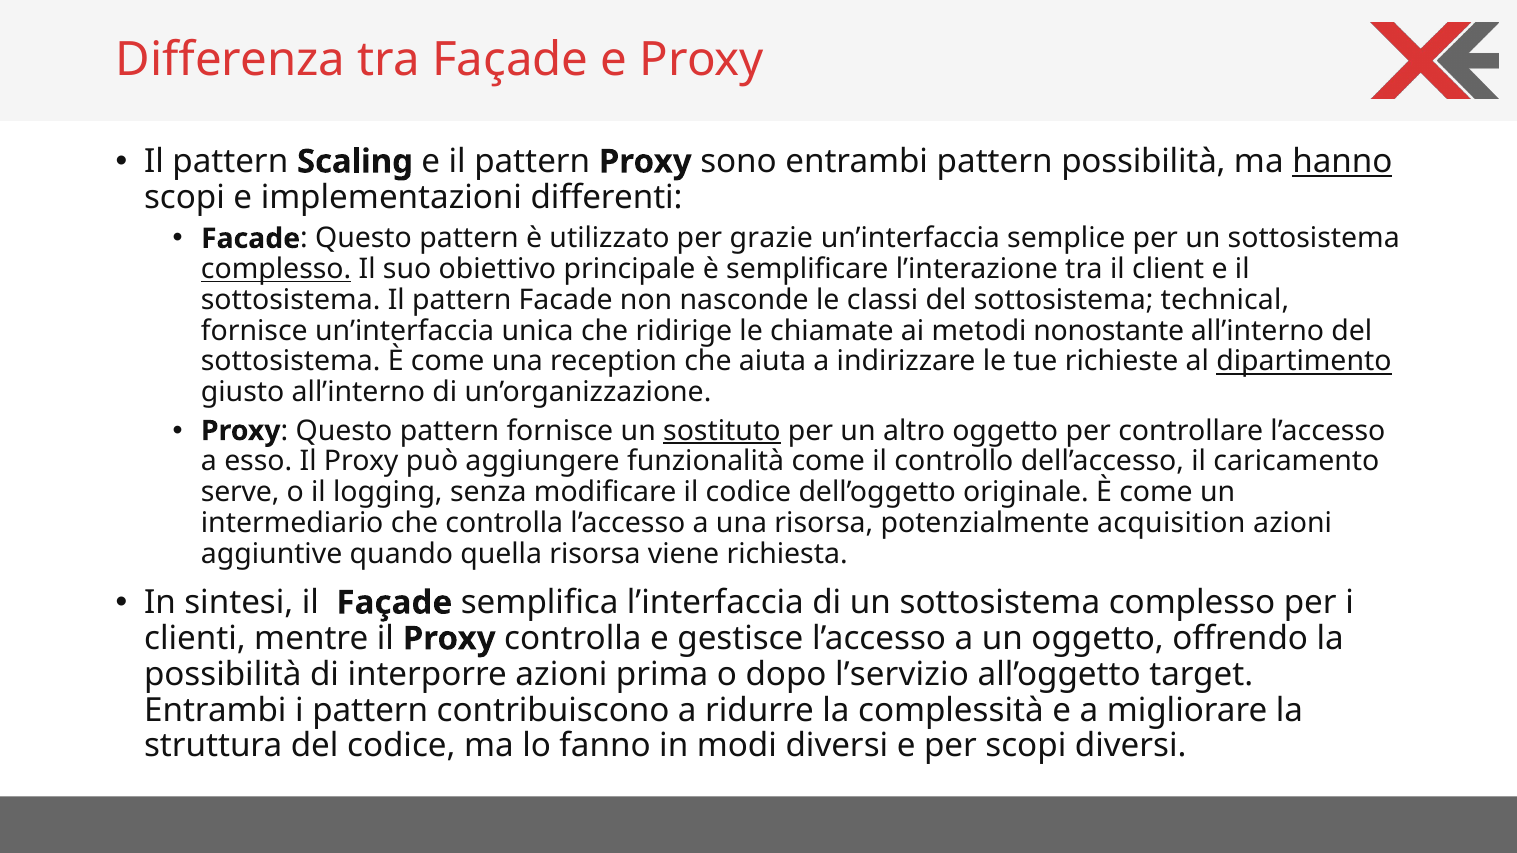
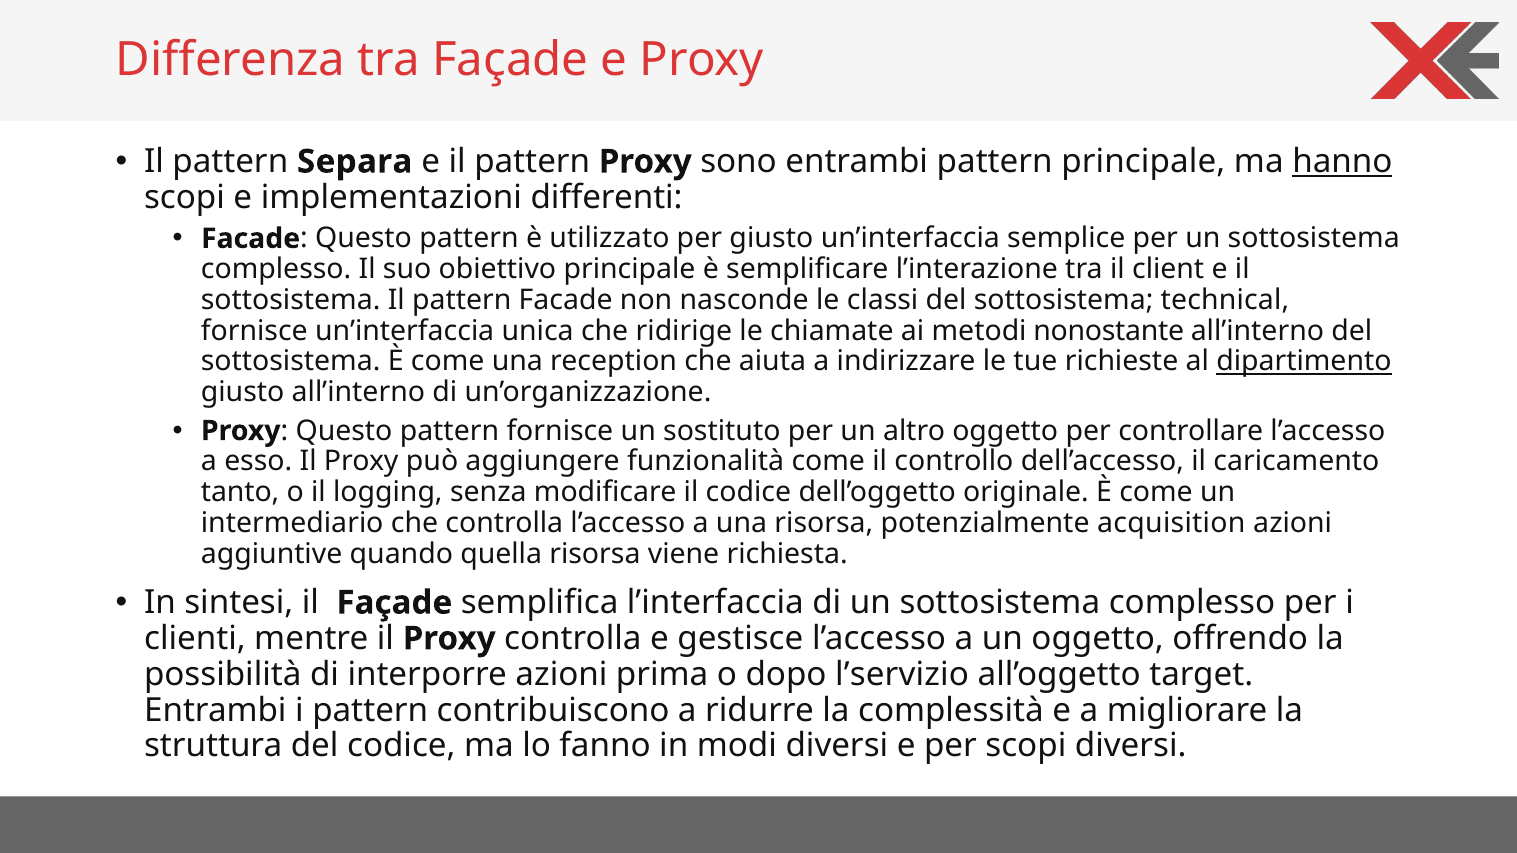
Scaling: Scaling -> Separa (355, 162)
pattern possibilità: possibilità -> principale (1143, 162)
per grazie: grazie -> giusto (771, 239)
complesso underline: present -> none (276, 269)
sostituto underline: present -> none (722, 431)
serve: serve -> tanto (240, 492)
